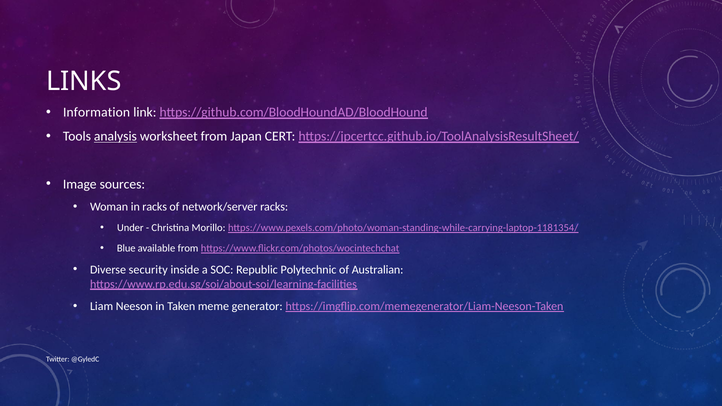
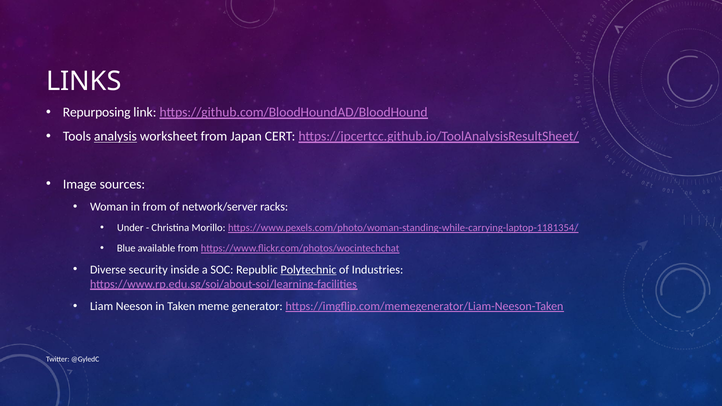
Information: Information -> Repurposing (97, 112)
in racks: racks -> from (155, 207)
Polytechnic underline: none -> present (309, 270)
Australian: Australian -> Industries (377, 270)
